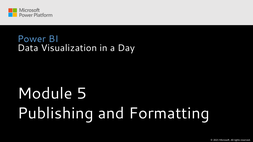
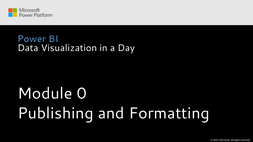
5: 5 -> 0 (82, 94)
